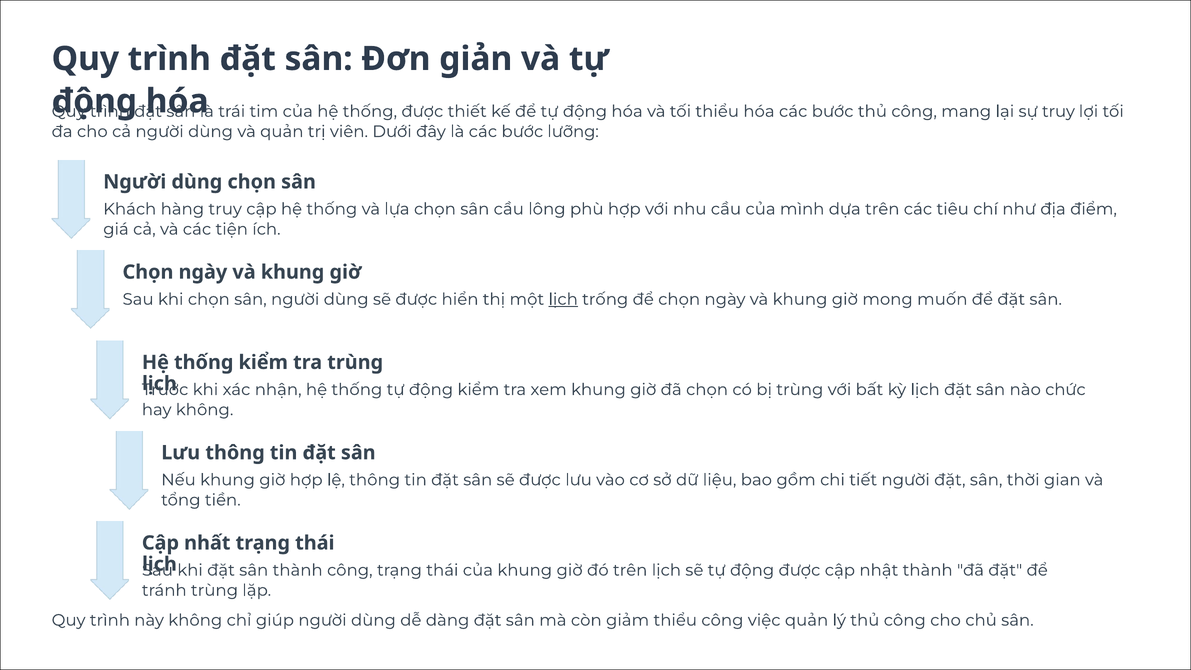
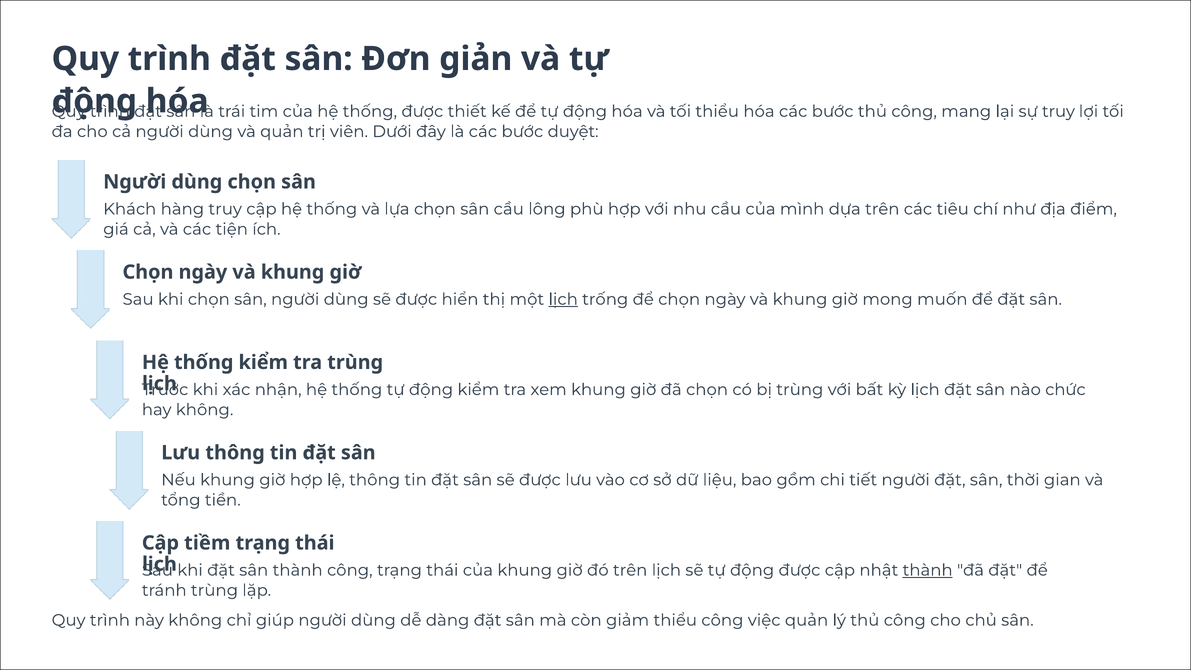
lưỡng: lưỡng -> duyệt (573, 132)
nhất: nhất -> tiềm (207, 543)
thành underline: none -> present (928, 570)
